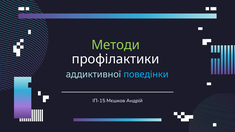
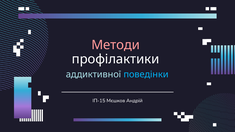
Методи colour: light green -> pink (116, 45)
